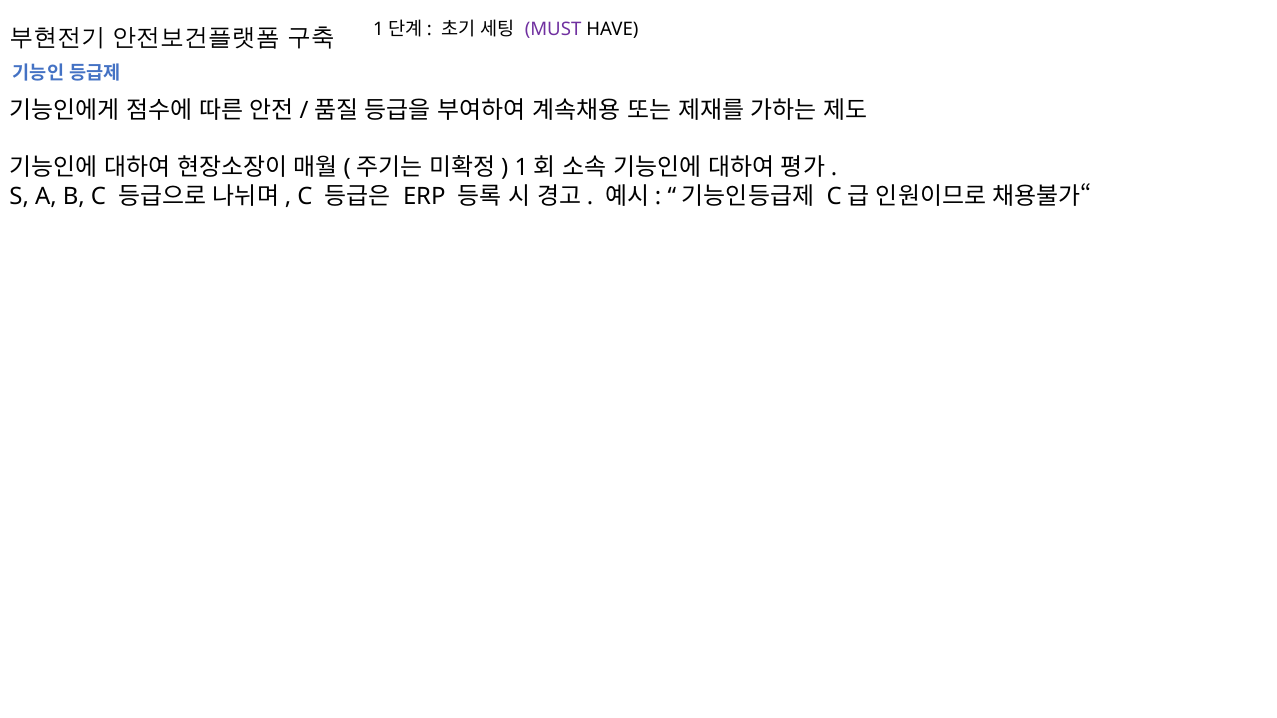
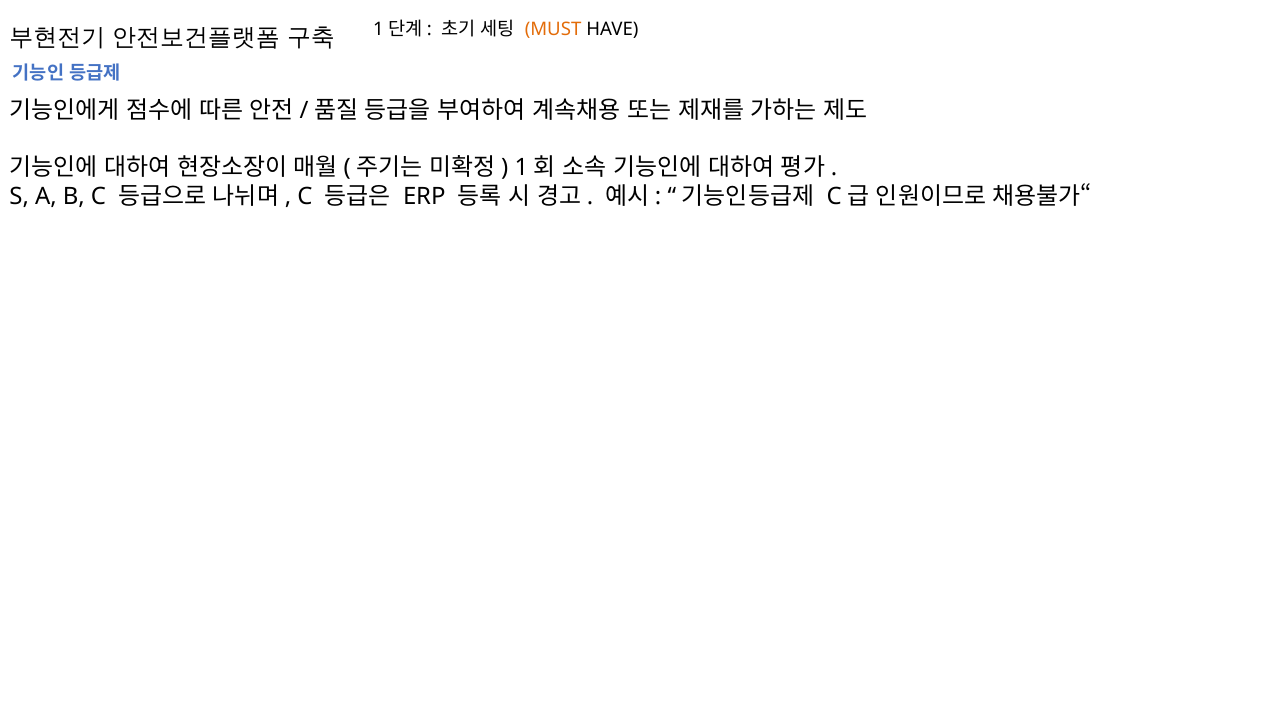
MUST colour: purple -> orange (553, 29)
